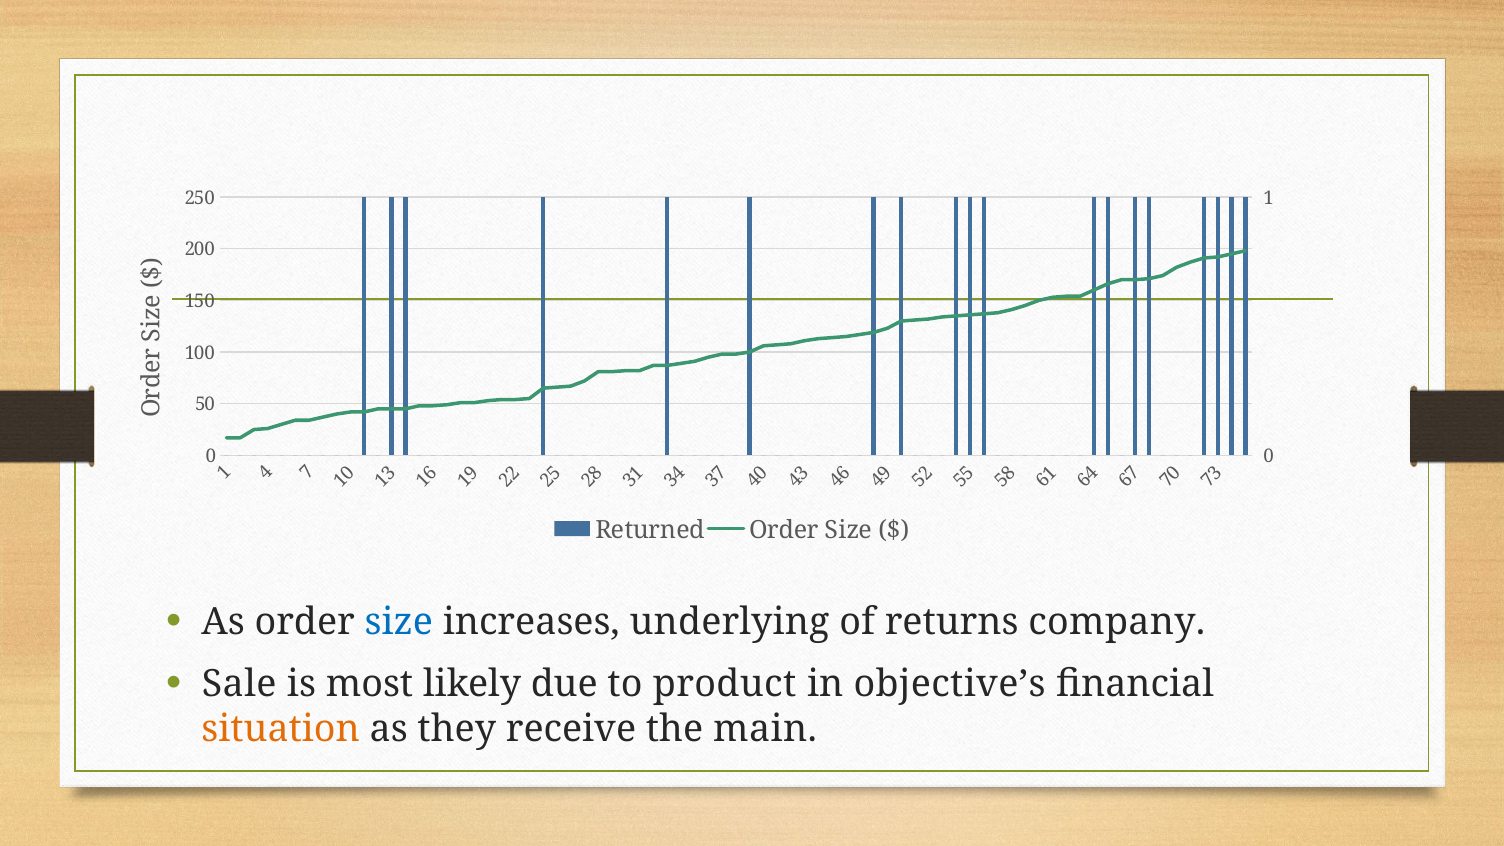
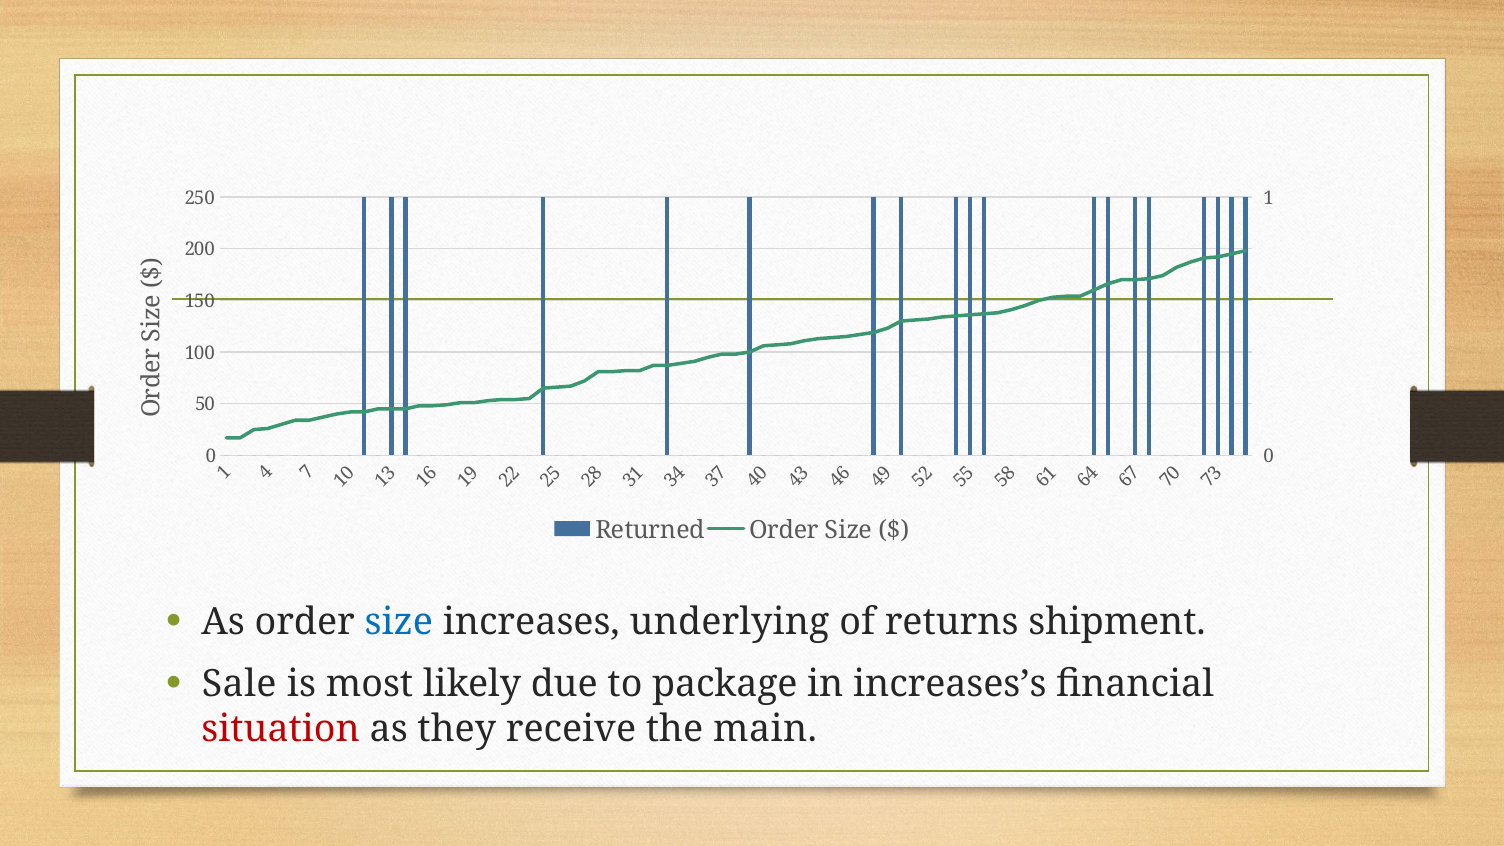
company: company -> shipment (1117, 622)
product: product -> package (725, 684)
objective’s: objective’s -> increases’s (950, 684)
situation colour: orange -> red (281, 729)
